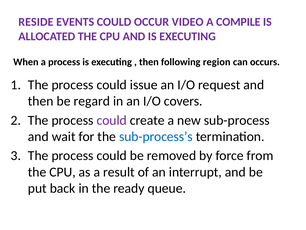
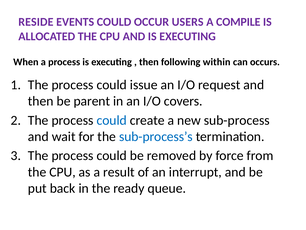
VIDEO: VIDEO -> USERS (188, 22)
region: region -> within (217, 62)
regard: regard -> parent (92, 101)
could colour: purple -> blue (112, 120)
